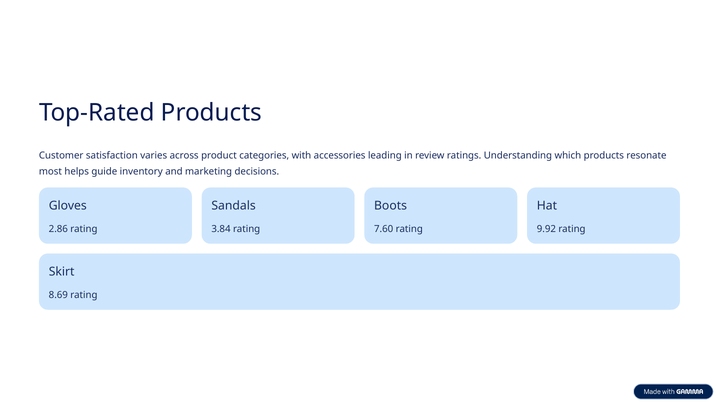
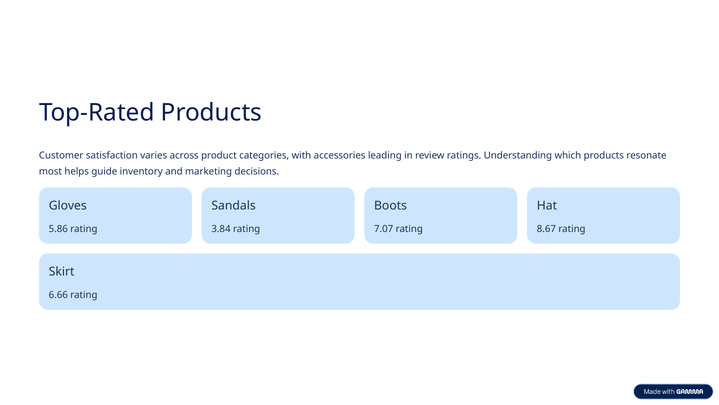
2.86: 2.86 -> 5.86 (58, 229)
7.60: 7.60 -> 7.07 (384, 229)
9.92: 9.92 -> 8.67 (546, 229)
8.69: 8.69 -> 6.66 (58, 294)
